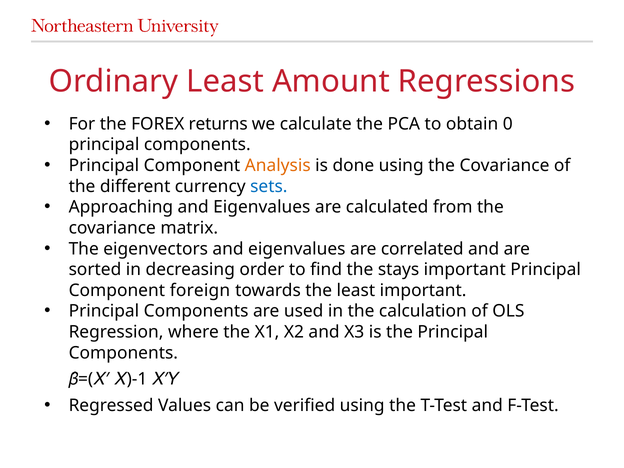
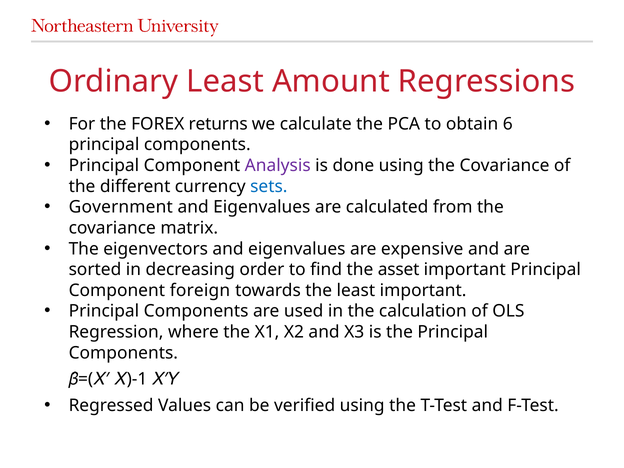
0: 0 -> 6 (508, 124)
Analysis colour: orange -> purple (278, 166)
Approaching: Approaching -> Government (121, 207)
correlated: correlated -> expensive (422, 249)
stays: stays -> asset (399, 270)
